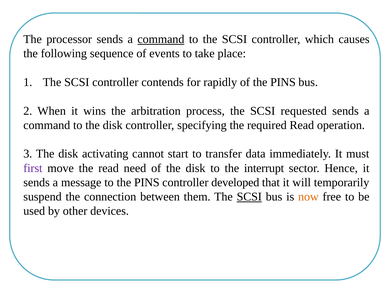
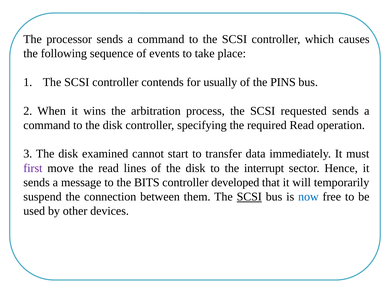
command underline: present -> none (161, 39)
rapidly: rapidly -> usually (220, 82)
activating: activating -> examined (105, 154)
need: need -> lines (135, 168)
to the PINS: PINS -> BITS (147, 182)
now colour: orange -> blue (308, 196)
